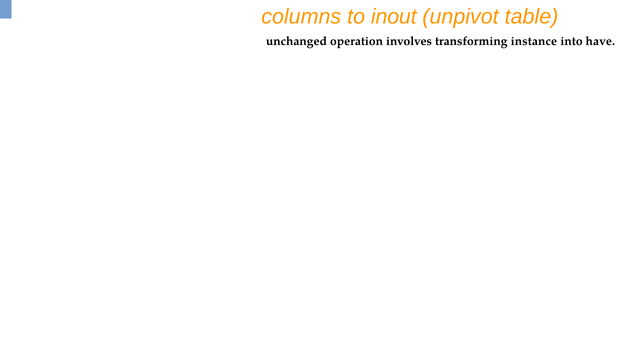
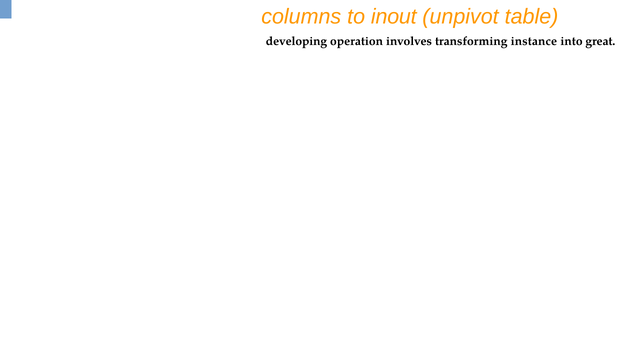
unchanged: unchanged -> developing (297, 41)
have: have -> great (600, 41)
